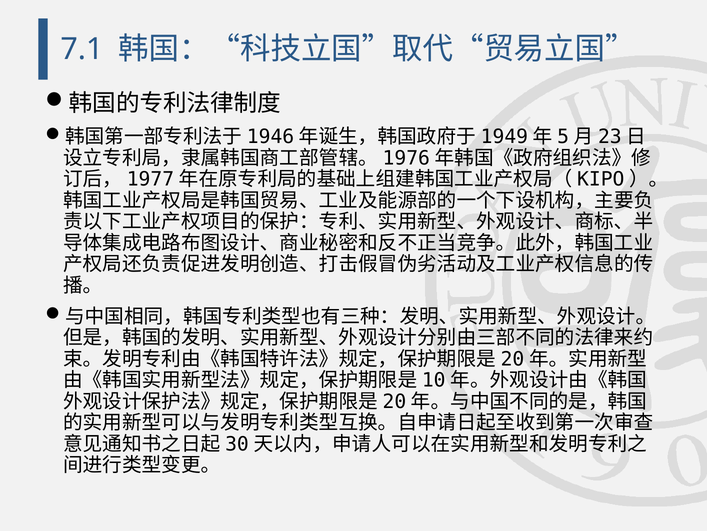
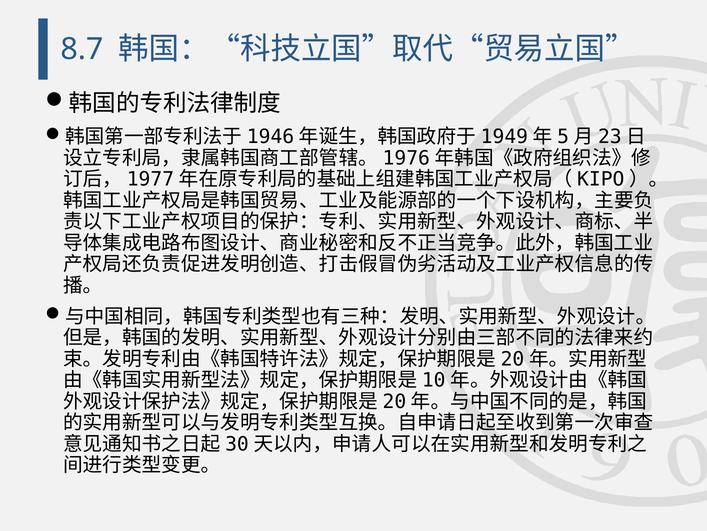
7.1: 7.1 -> 8.7 (82, 49)
